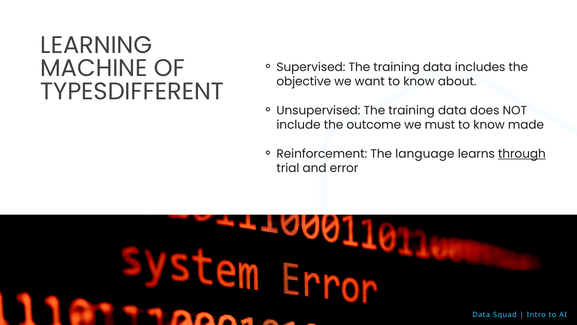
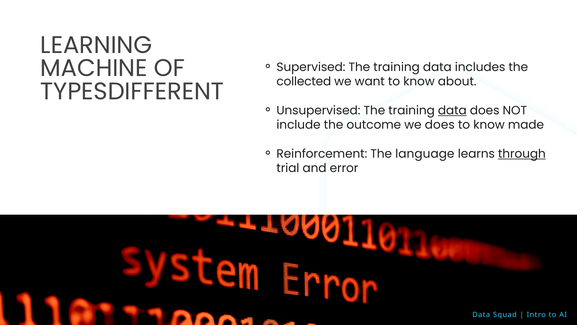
objective: objective -> collected (304, 81)
data underline: none -> present (452, 110)
we must: must -> does (440, 125)
